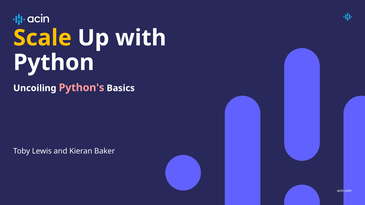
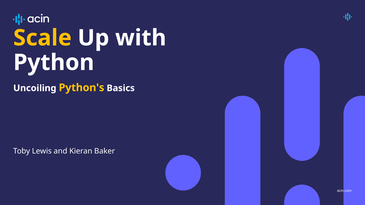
Python's colour: pink -> yellow (82, 88)
